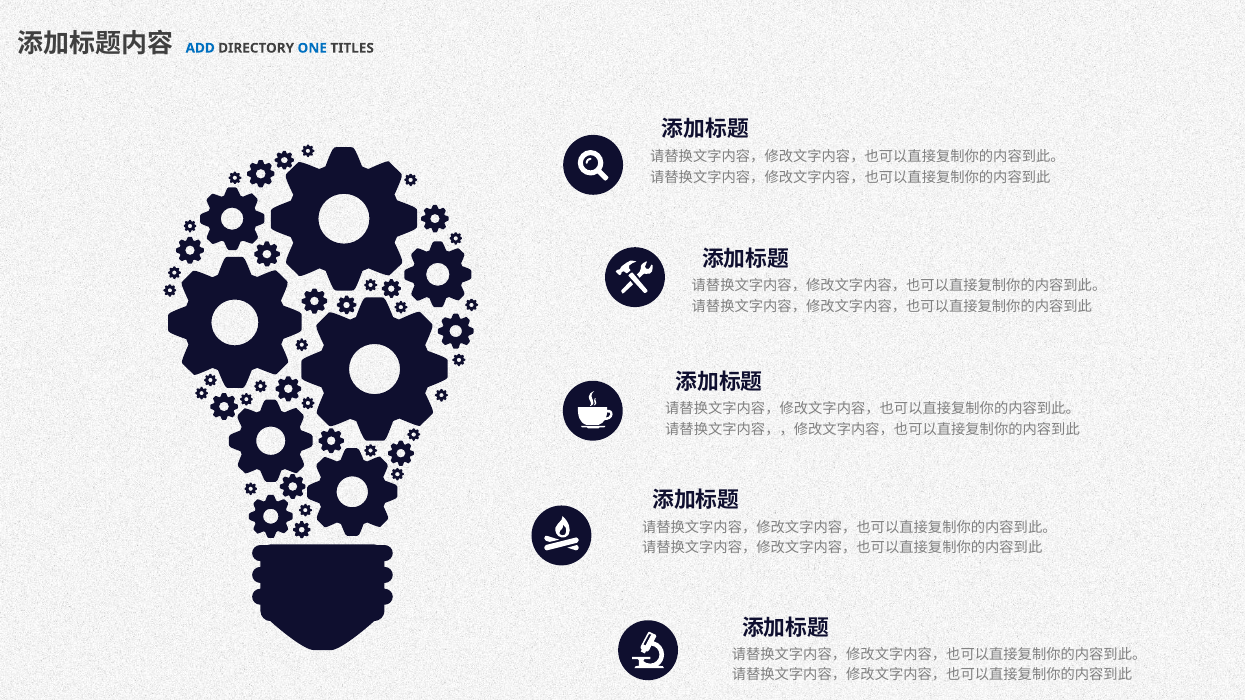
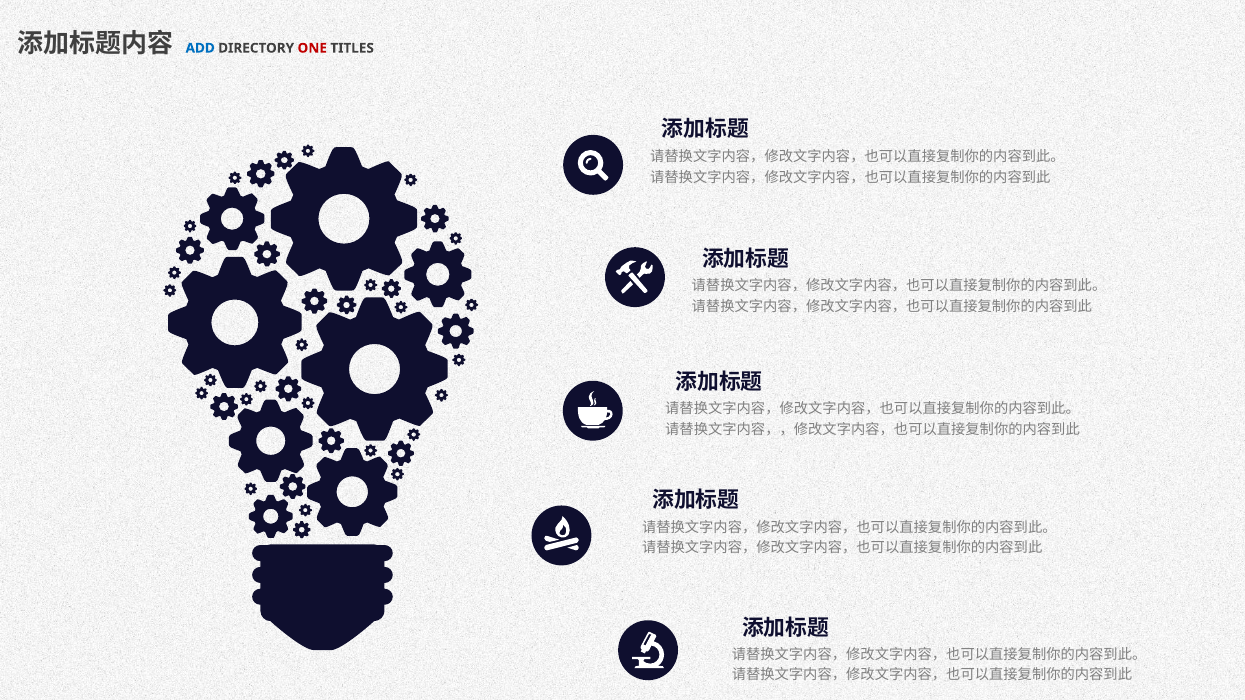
ONE colour: blue -> red (312, 48)
